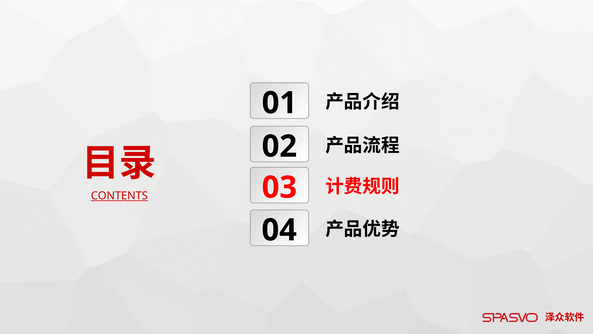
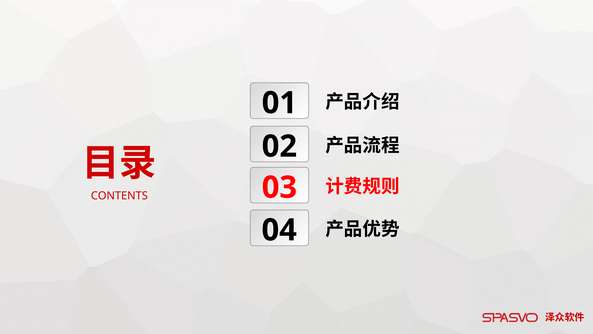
CONTENTS underline: present -> none (119, 196)
